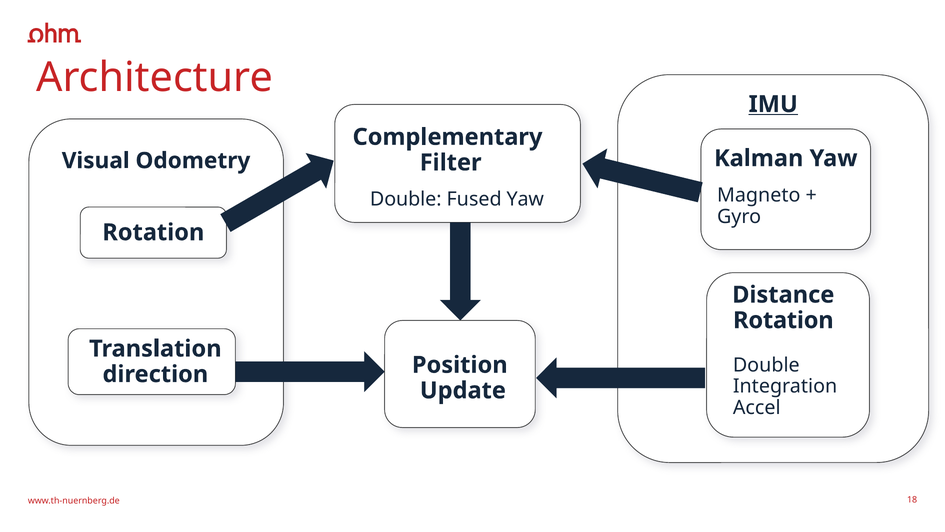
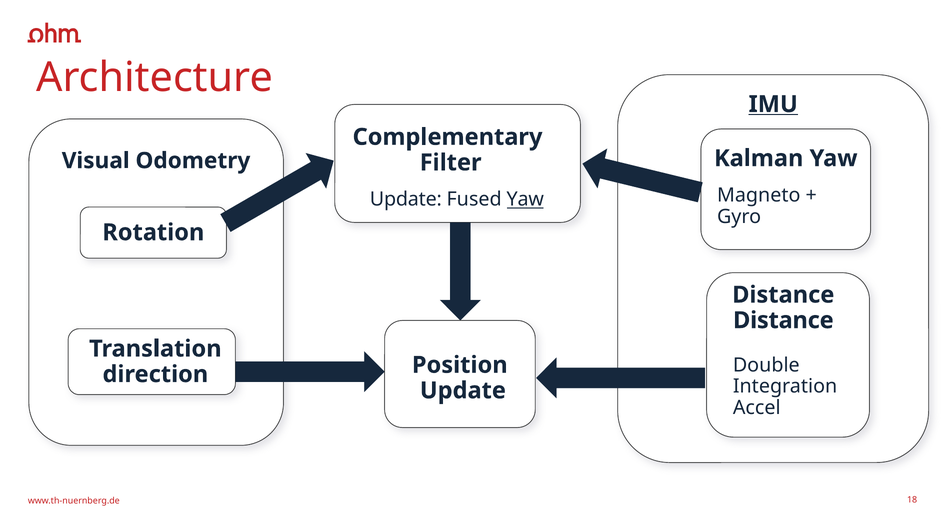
Double: Double -> Update (406, 199)
Yaw underline: none -> present (525, 199)
Rotation: Rotation -> Distance (783, 320)
